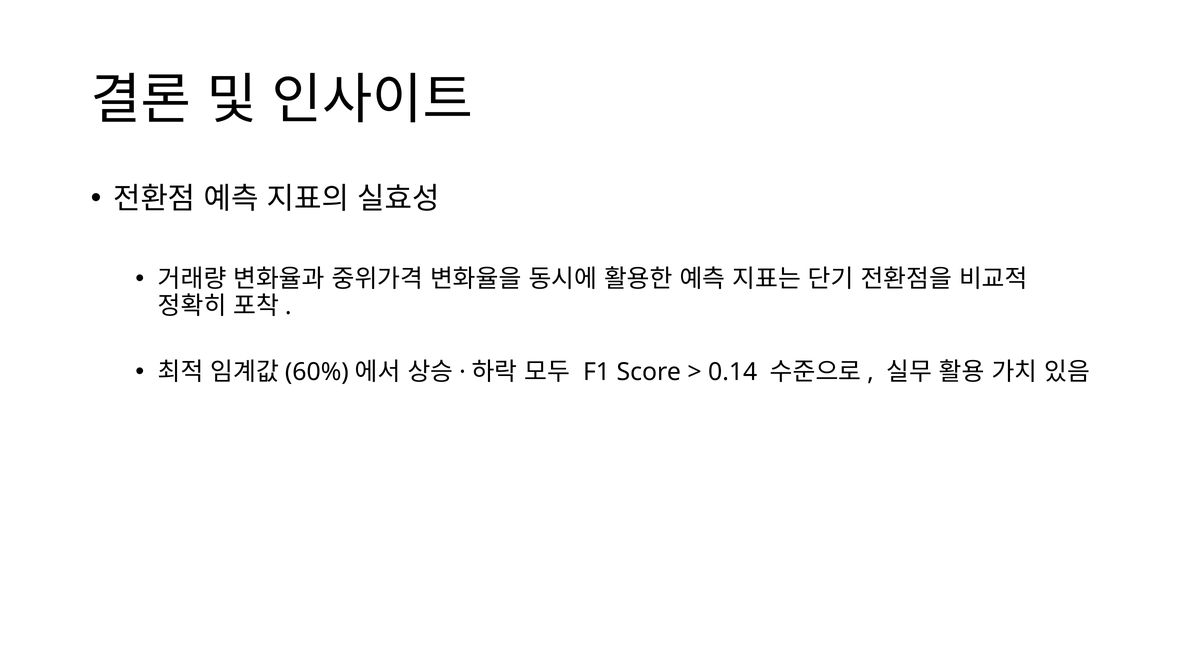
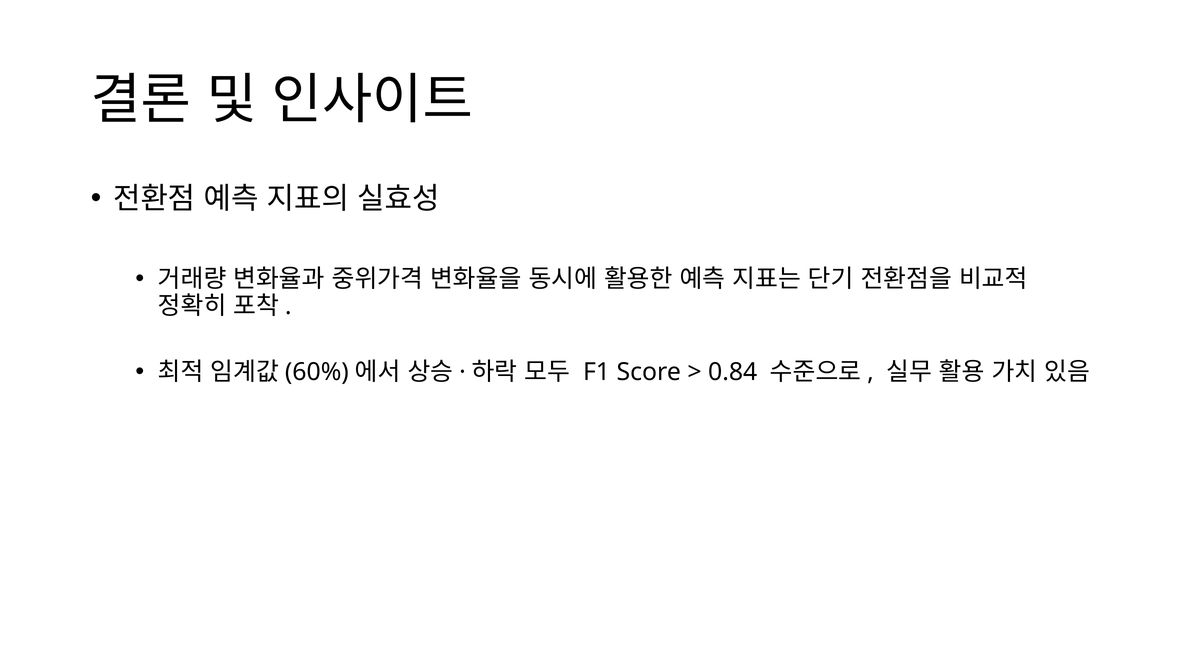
0.14: 0.14 -> 0.84 (733, 372)
